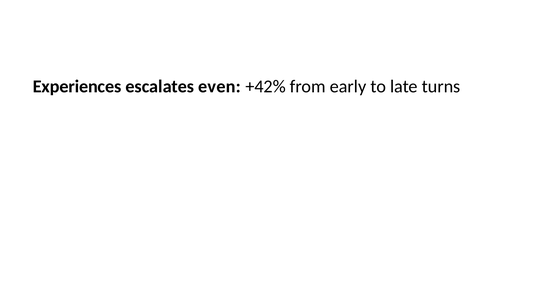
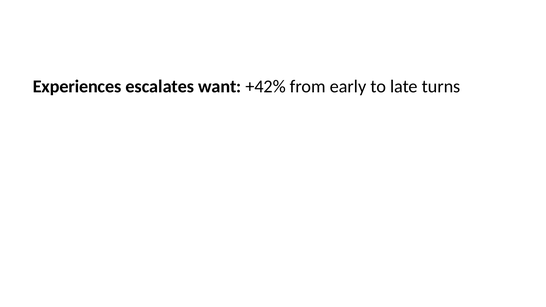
even: even -> want (220, 87)
